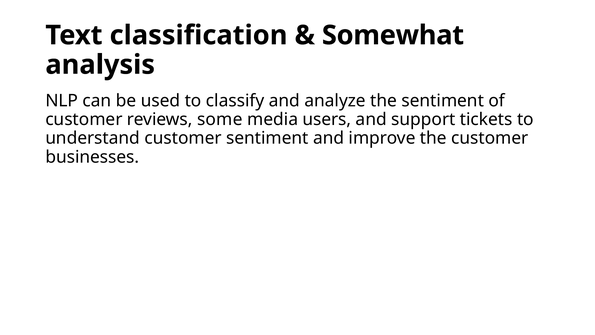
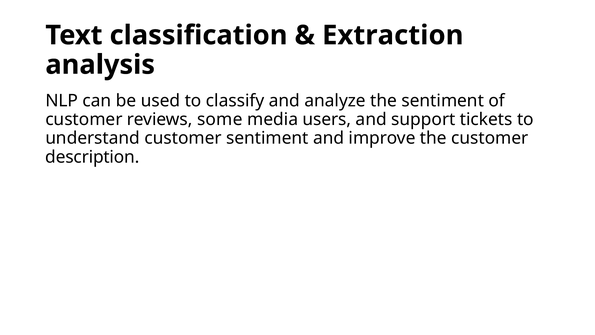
Somewhat: Somewhat -> Extraction (393, 35)
businesses: businesses -> description (92, 157)
